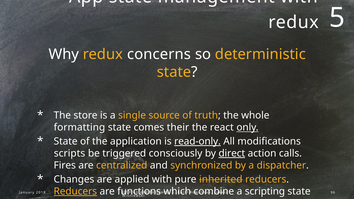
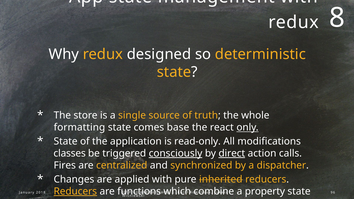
5: 5 -> 8 (337, 18)
concerns: concerns -> designed (159, 54)
their: their -> base (178, 127)
read-only underline: present -> none (197, 141)
scripts: scripts -> classes (70, 153)
consciously underline: none -> present (176, 153)
scripting: scripting -> property (265, 191)
